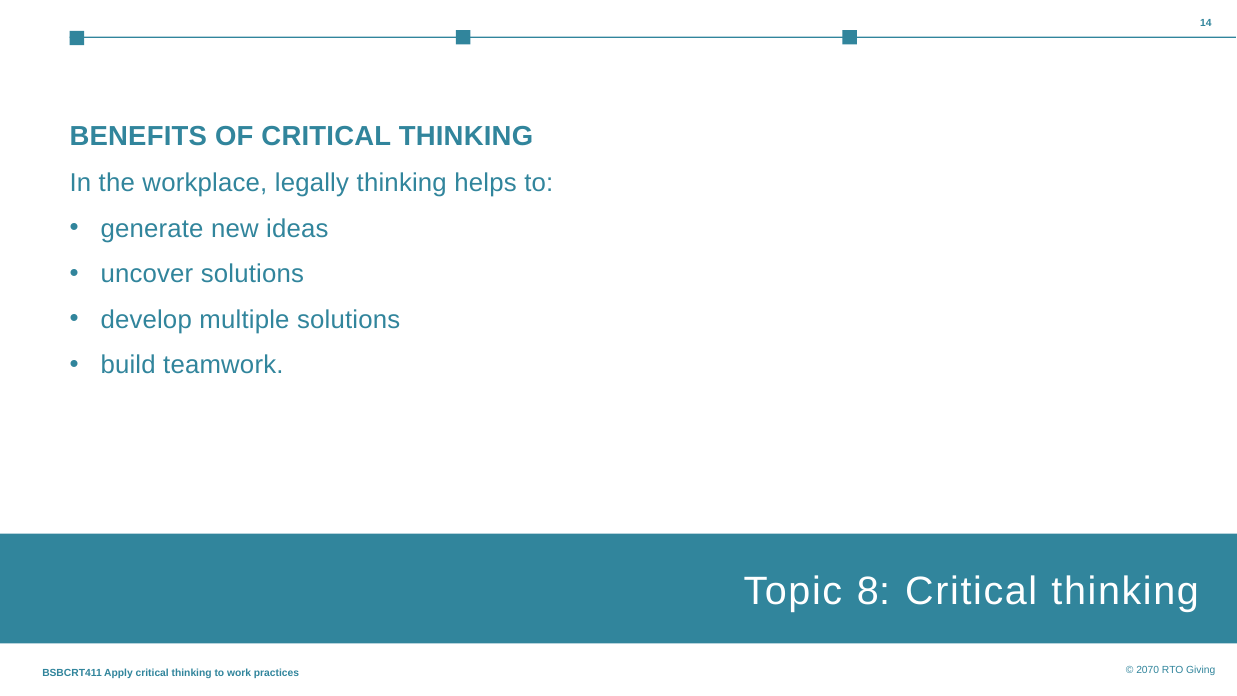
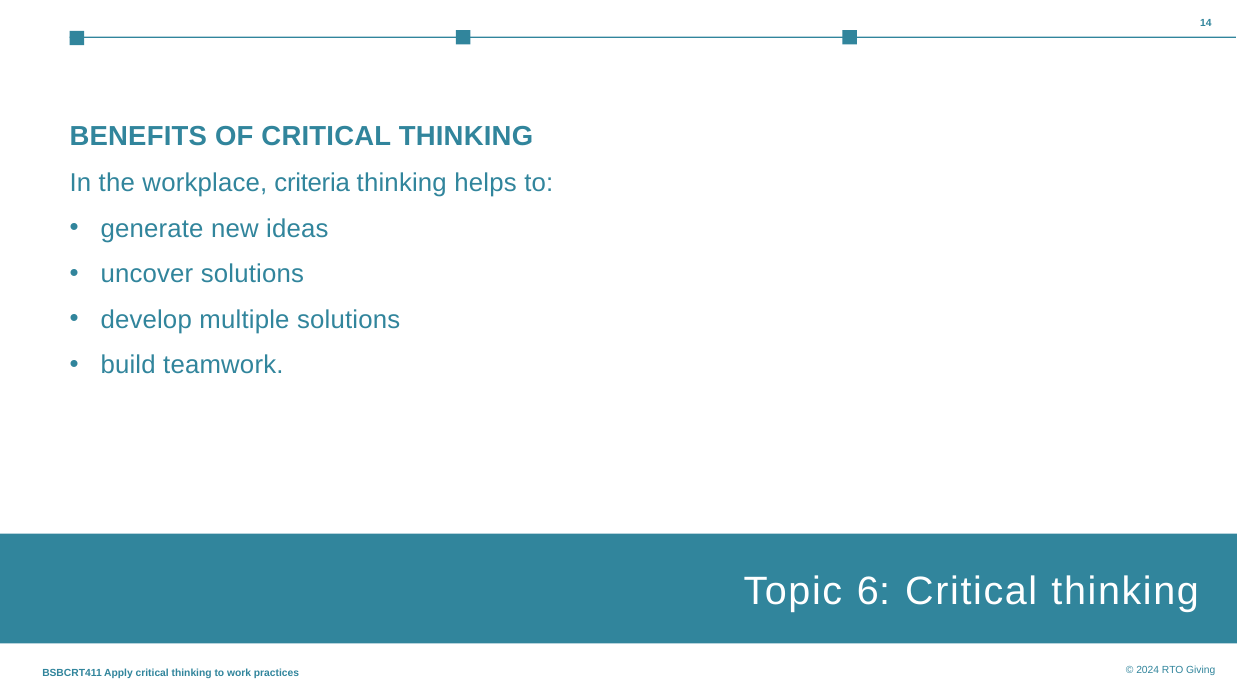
legally: legally -> criteria (312, 183)
8: 8 -> 6 (873, 592)
2070: 2070 -> 2024 (1148, 670)
